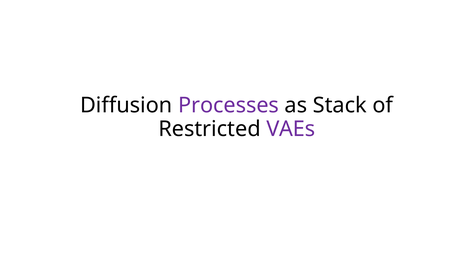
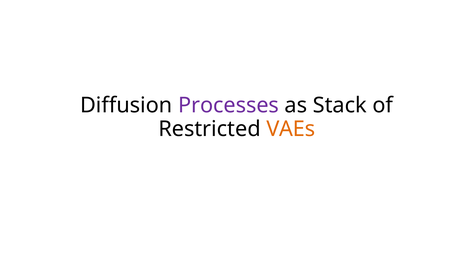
VAEs colour: purple -> orange (291, 129)
